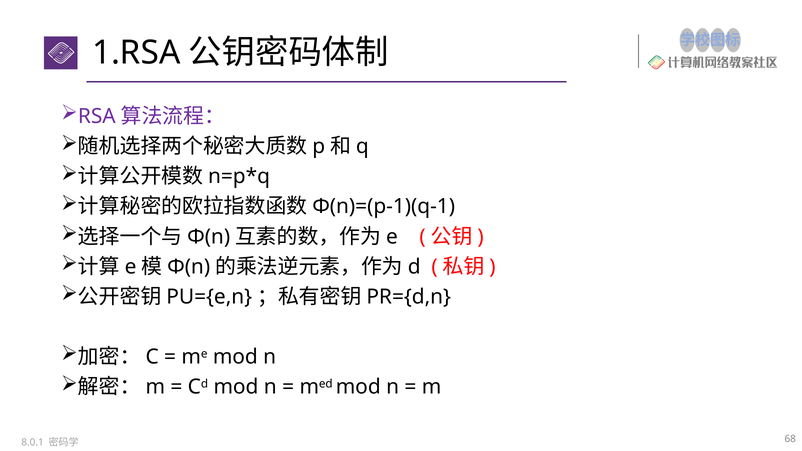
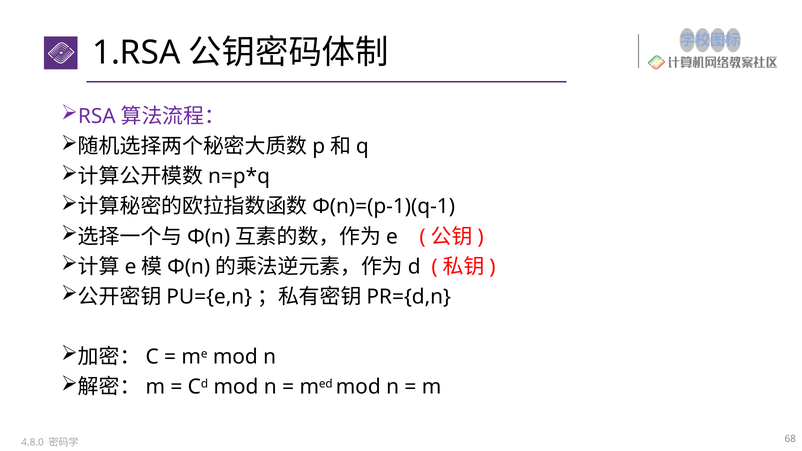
8.0.1: 8.0.1 -> 4.8.0 (33, 443)
